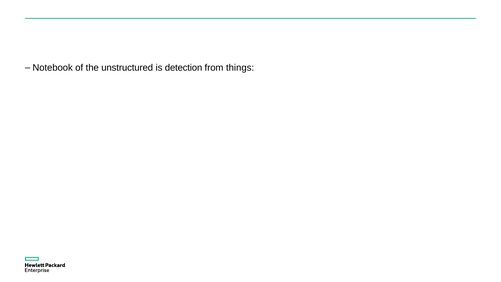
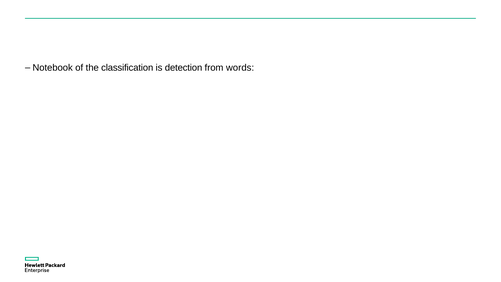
unstructured: unstructured -> classification (127, 68)
things: things -> words (240, 68)
